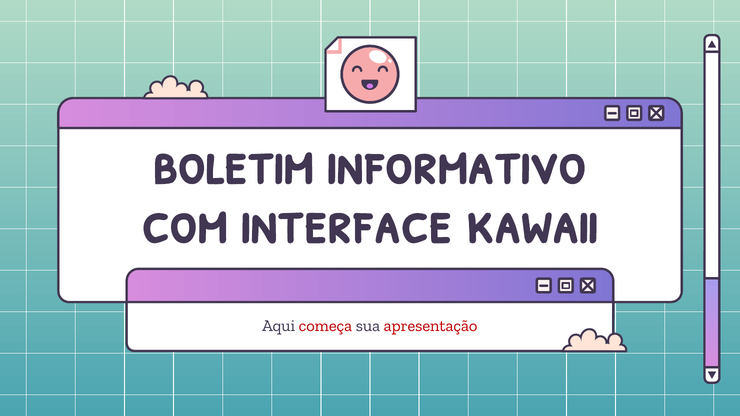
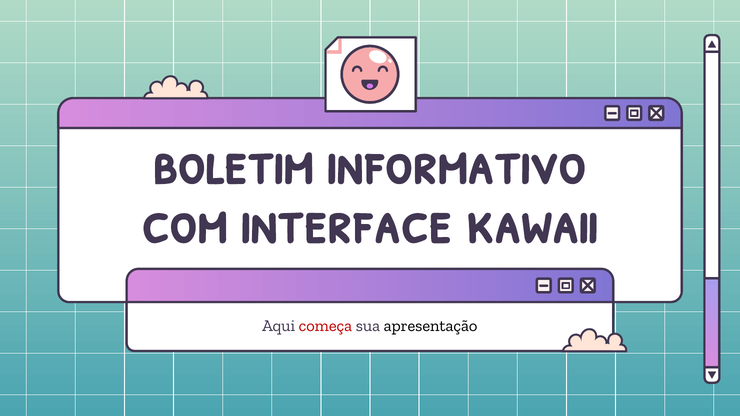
apresentação colour: red -> black (431, 326)
